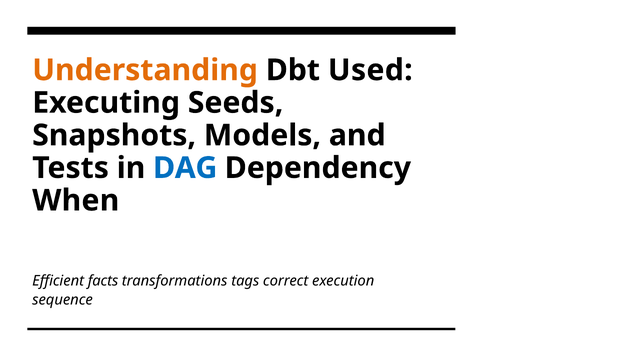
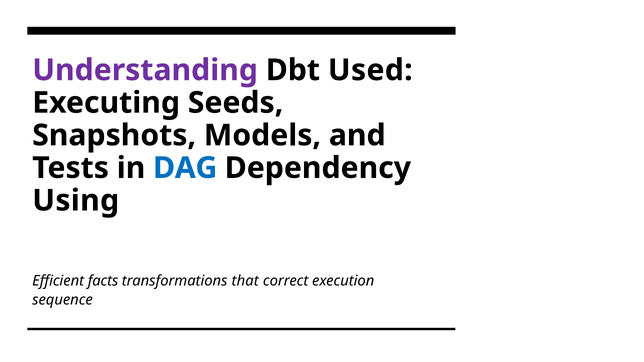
Understanding colour: orange -> purple (145, 70)
When: When -> Using (76, 201)
tags: tags -> that (245, 281)
